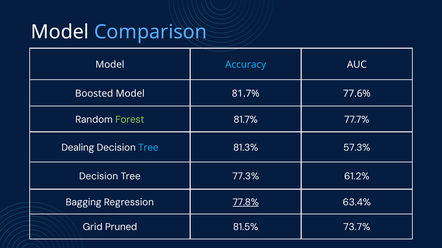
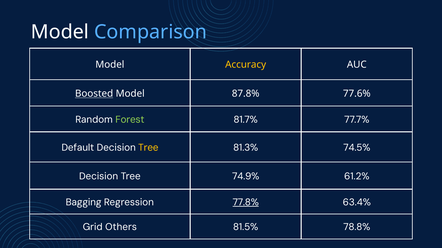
Accuracy colour: light blue -> yellow (246, 65)
Boosted underline: none -> present (94, 94)
Model 81.7%: 81.7% -> 87.8% (246, 94)
Dealing: Dealing -> Default (78, 148)
Tree colour: light blue -> yellow (148, 148)
57.3%: 57.3% -> 74.5% (357, 148)
77.3%: 77.3% -> 74.9% (246, 177)
Pruned: Pruned -> Others (121, 228)
73.7%: 73.7% -> 78.8% (357, 228)
